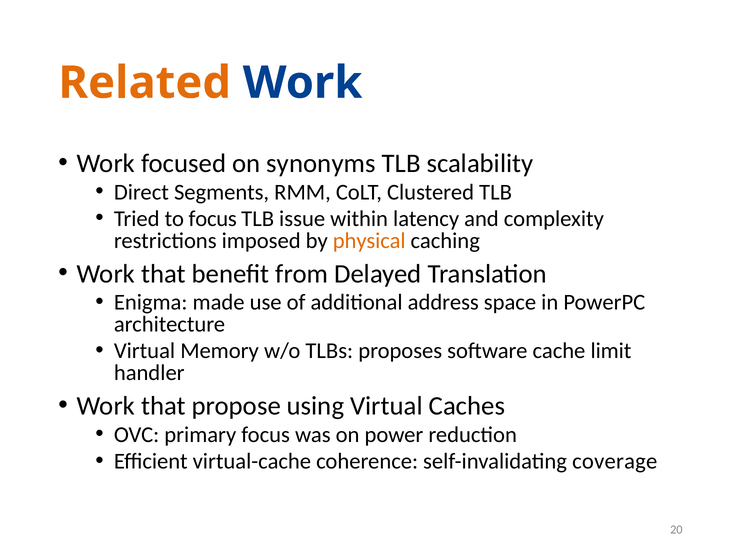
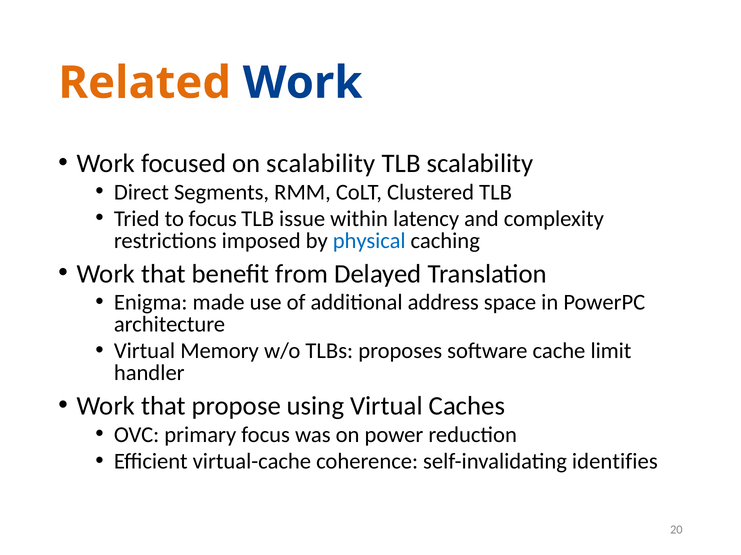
on synonyms: synonyms -> scalability (321, 164)
physical colour: orange -> blue (369, 241)
coverage: coverage -> identifies (615, 462)
